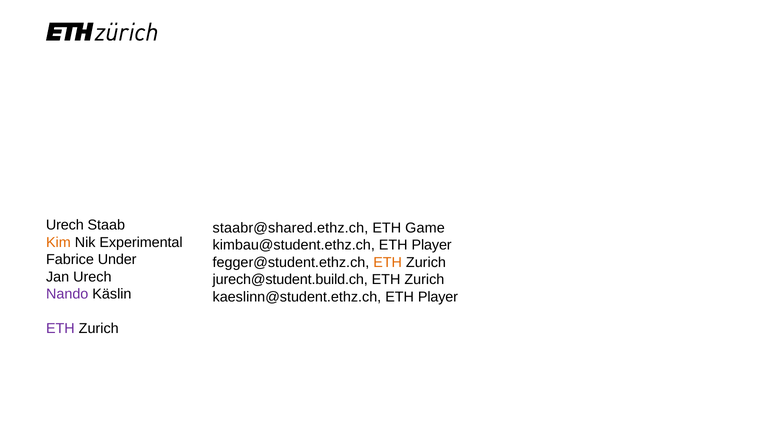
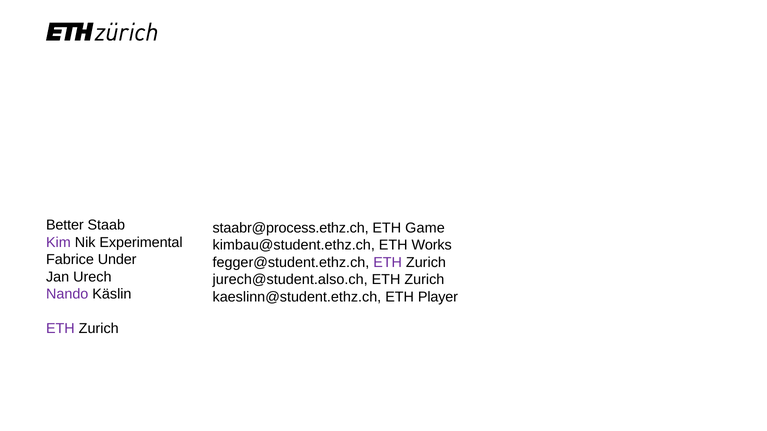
Urech: Urech -> Better (65, 225)
staabr@shared.ethz.ch: staabr@shared.ethz.ch -> staabr@process.ethz.ch (291, 228)
Kim colour: orange -> purple (58, 243)
kimbau@student.ethz.ch ETH Player: Player -> Works (432, 245)
ETH colour: orange -> purple (388, 263)
jurech@student.build.ch: jurech@student.build.ch -> jurech@student.also.ch (290, 280)
